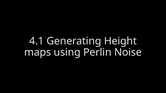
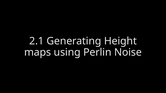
4.1: 4.1 -> 2.1 (37, 41)
